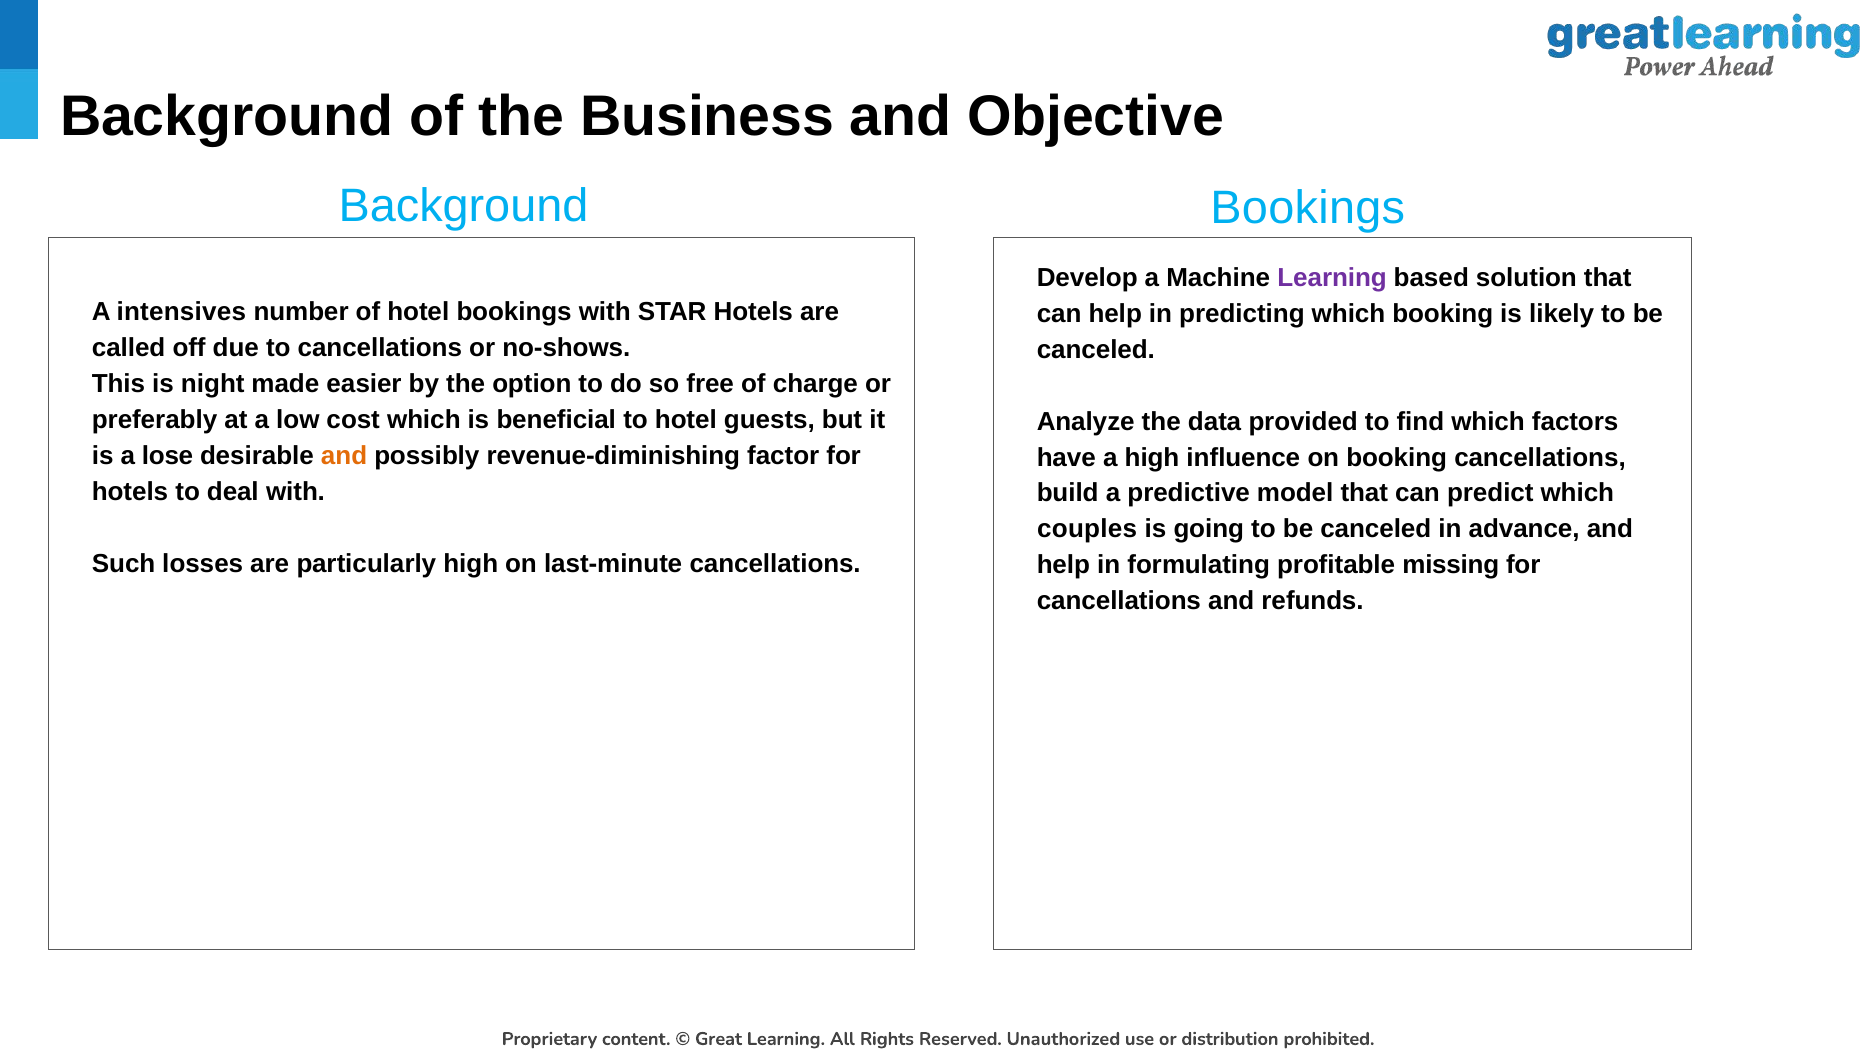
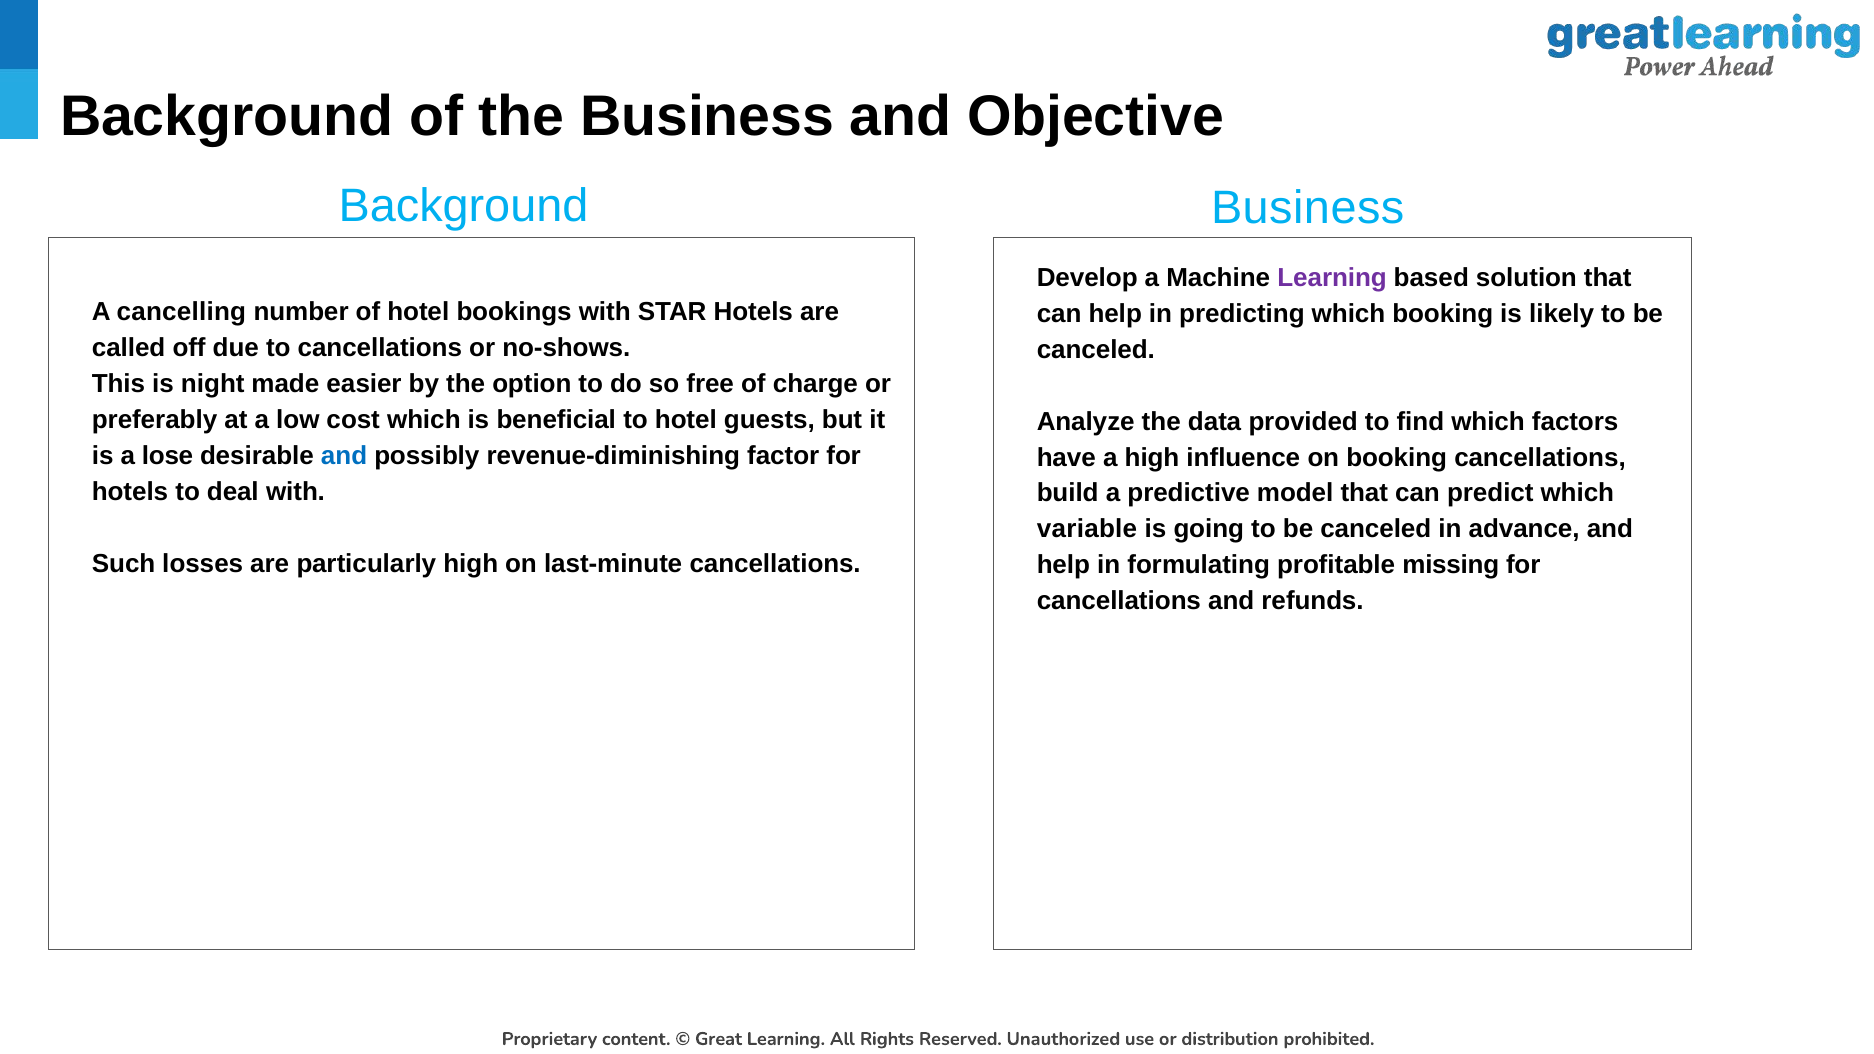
Background Bookings: Bookings -> Business (1308, 208)
intensives: intensives -> cancelling (181, 312)
and colour: orange -> blue (344, 456)
couples: couples -> variable (1087, 529)
